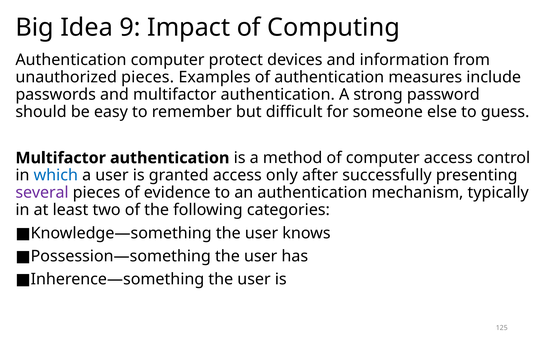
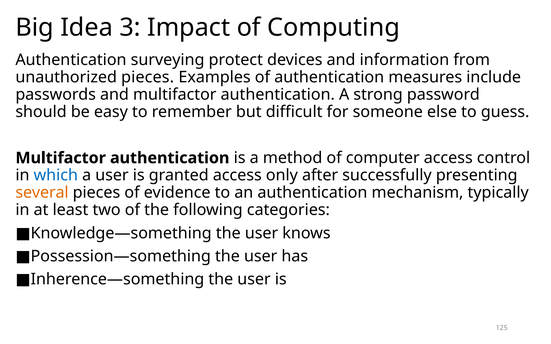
9: 9 -> 3 (130, 28)
Authentication computer: computer -> surveying (168, 60)
several colour: purple -> orange (42, 193)
